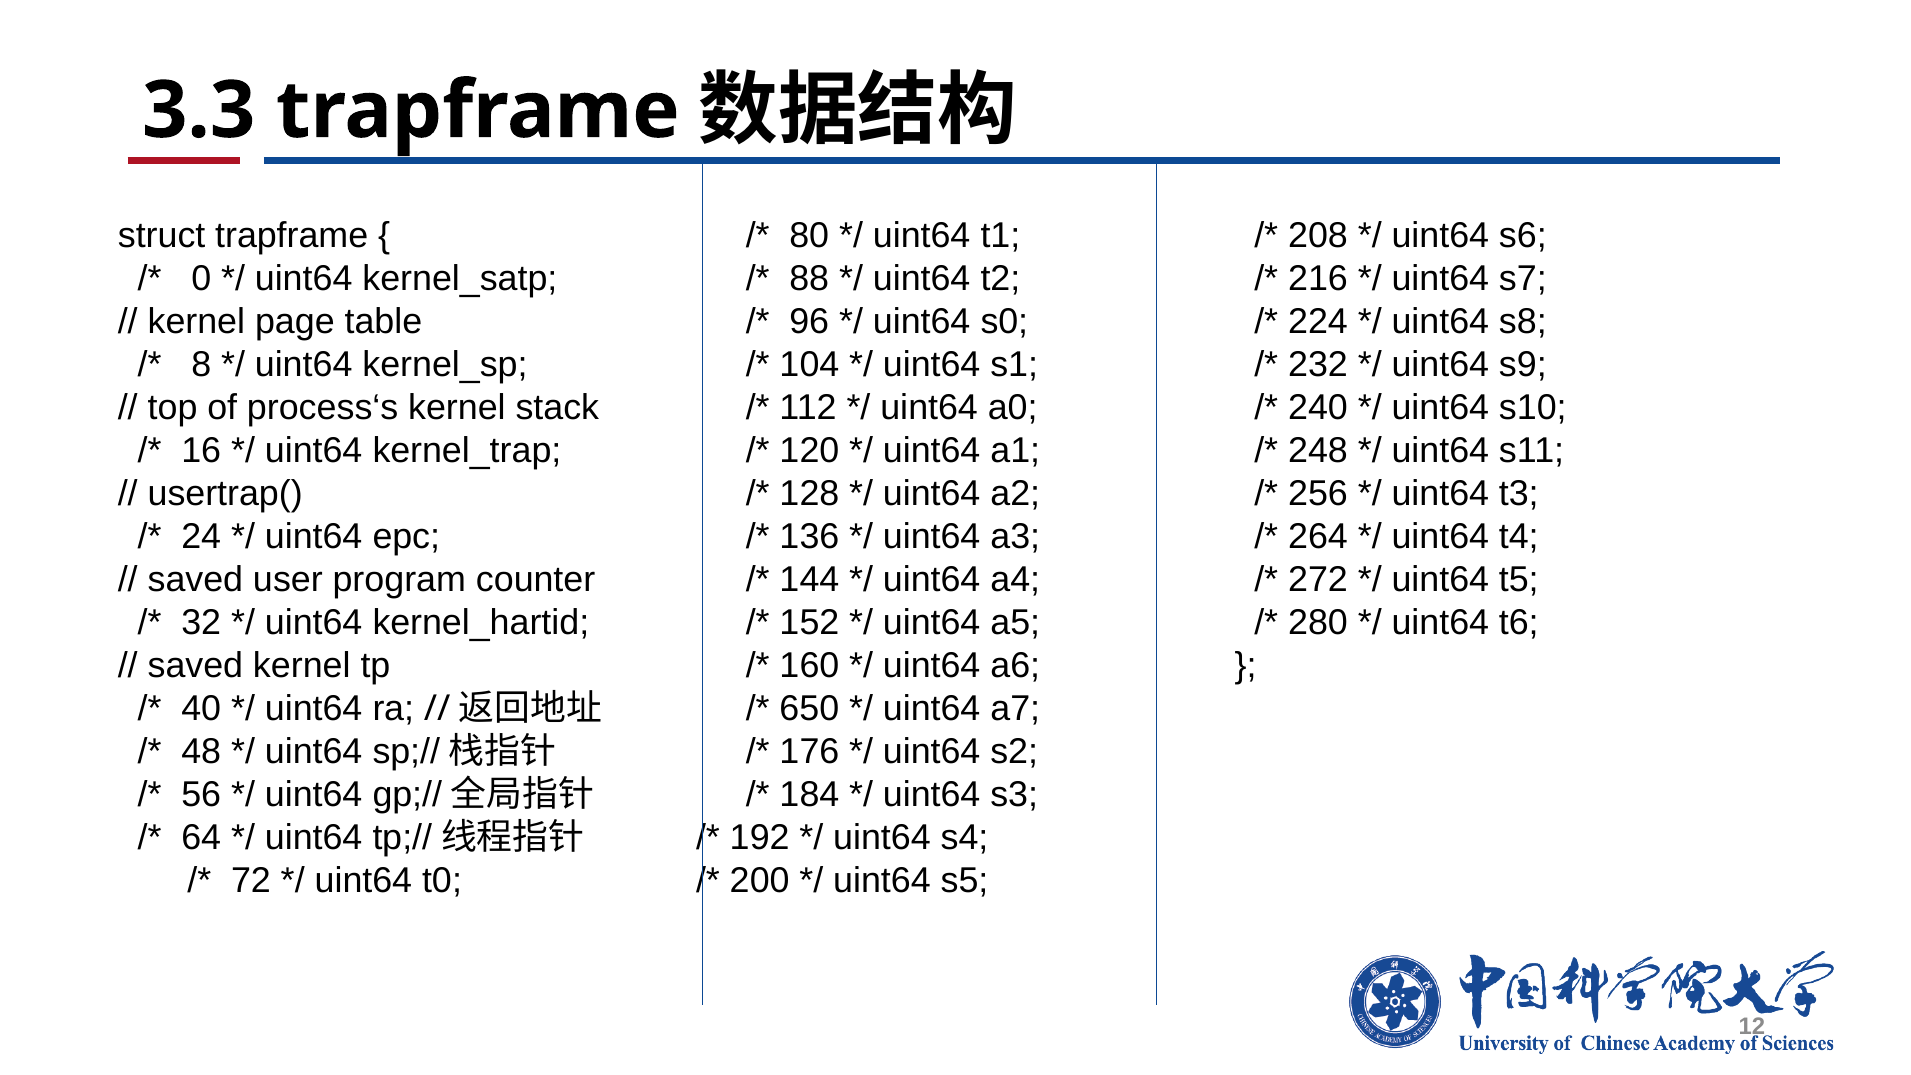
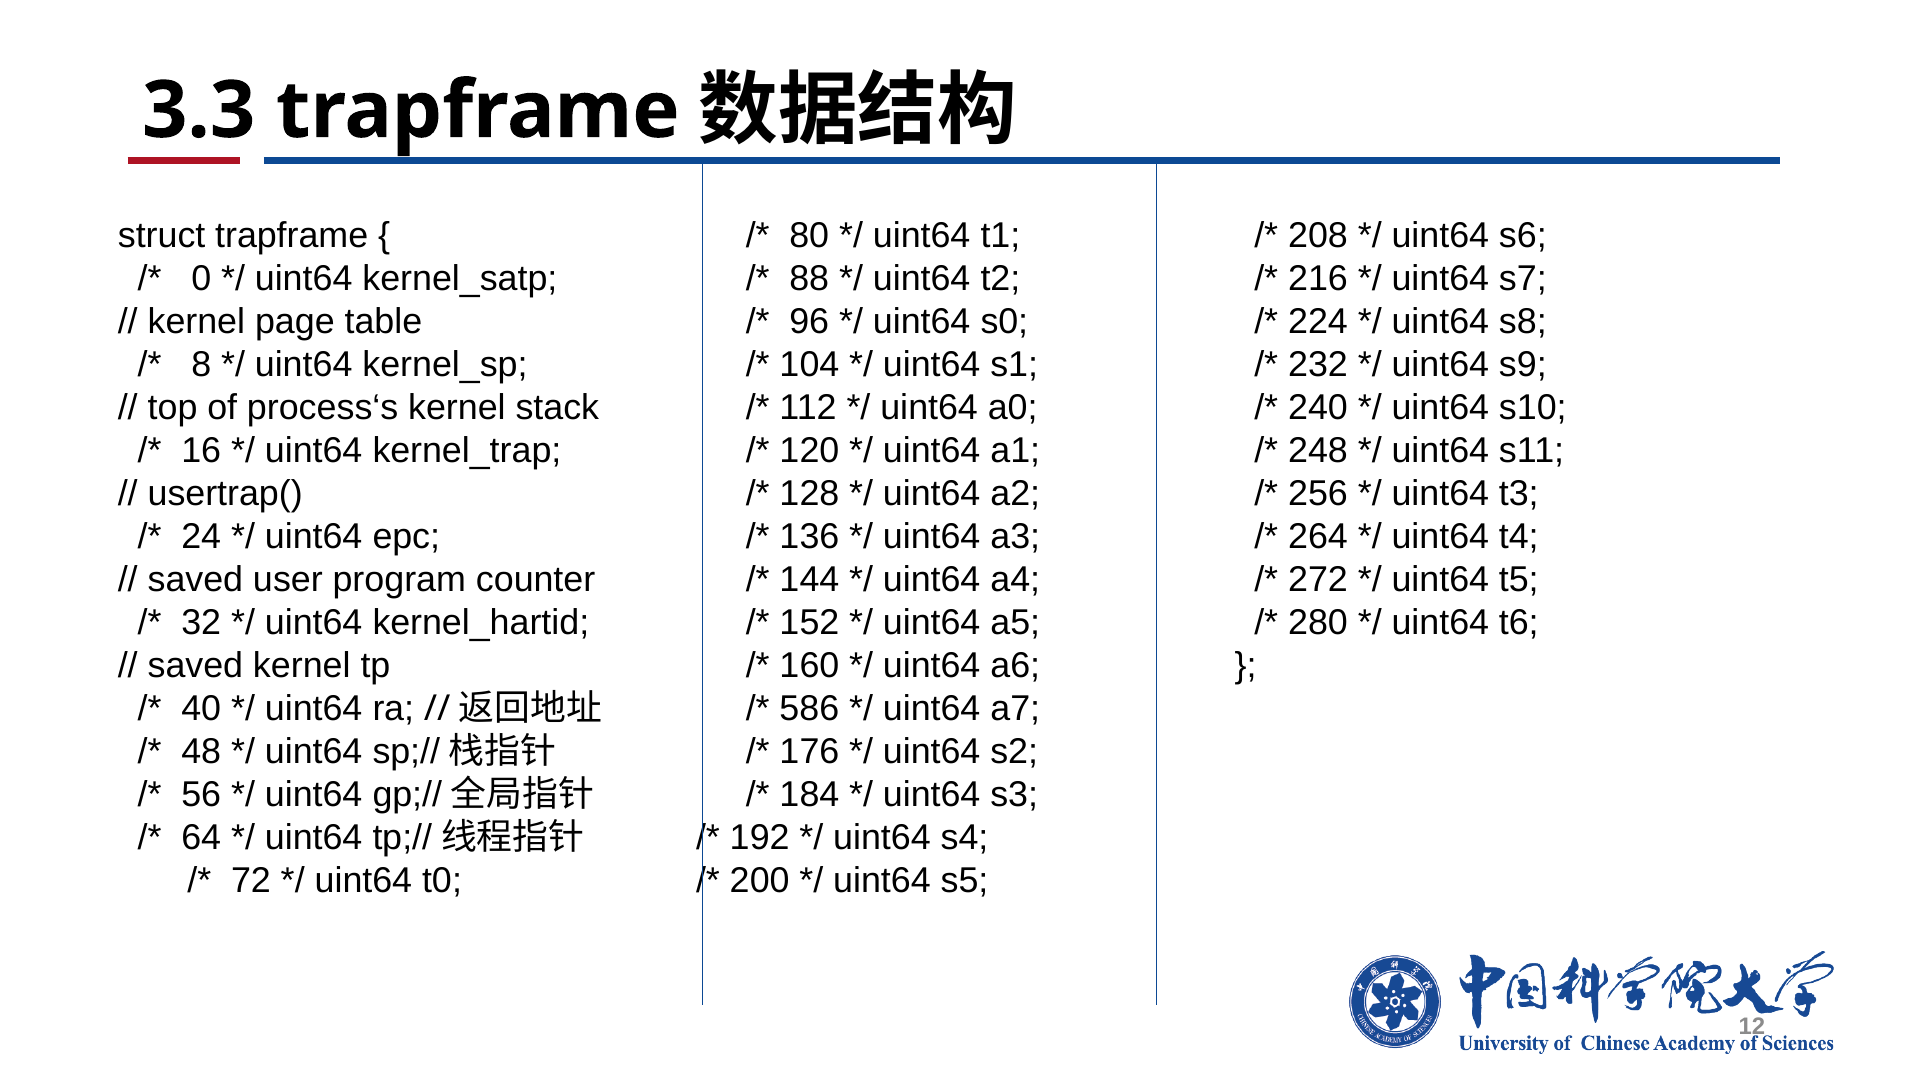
650: 650 -> 586 (809, 709)
